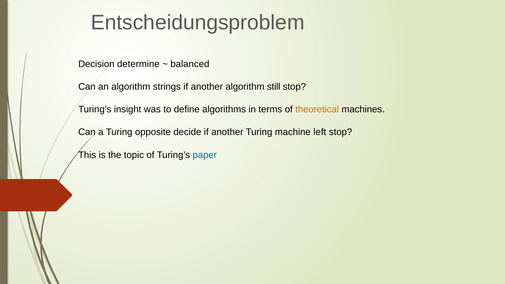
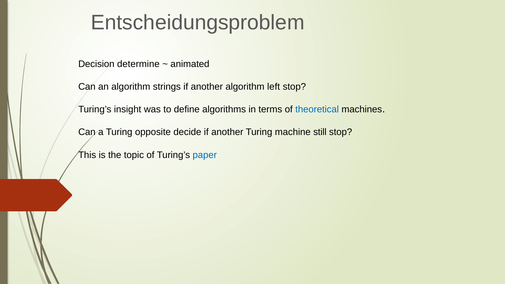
balanced: balanced -> animated (190, 64)
still: still -> left (274, 87)
theoretical colour: orange -> blue (317, 110)
left: left -> still (320, 132)
